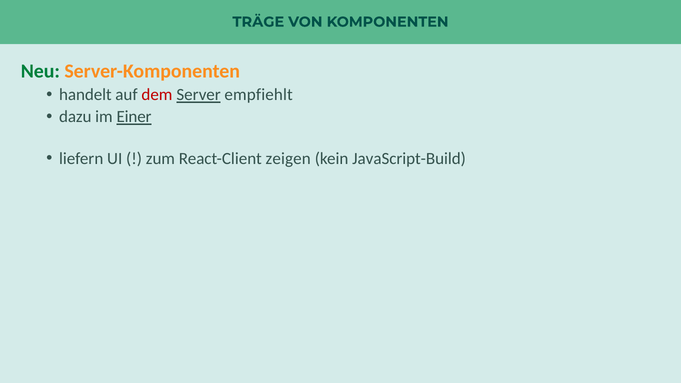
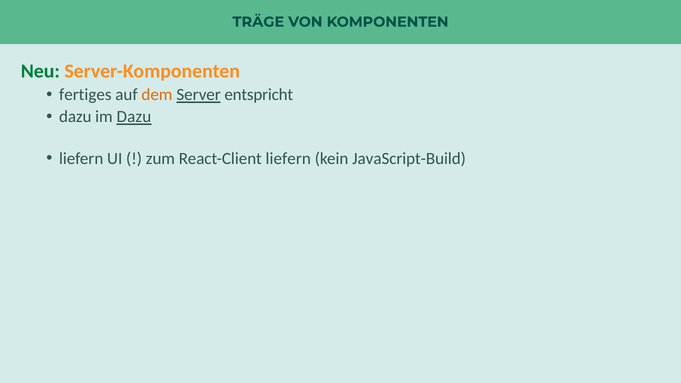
handelt: handelt -> fertiges (85, 95)
dem colour: red -> orange (157, 95)
empfiehlt: empfiehlt -> entspricht (259, 95)
im Einer: Einer -> Dazu (134, 117)
React-Client zeigen: zeigen -> liefern (288, 159)
